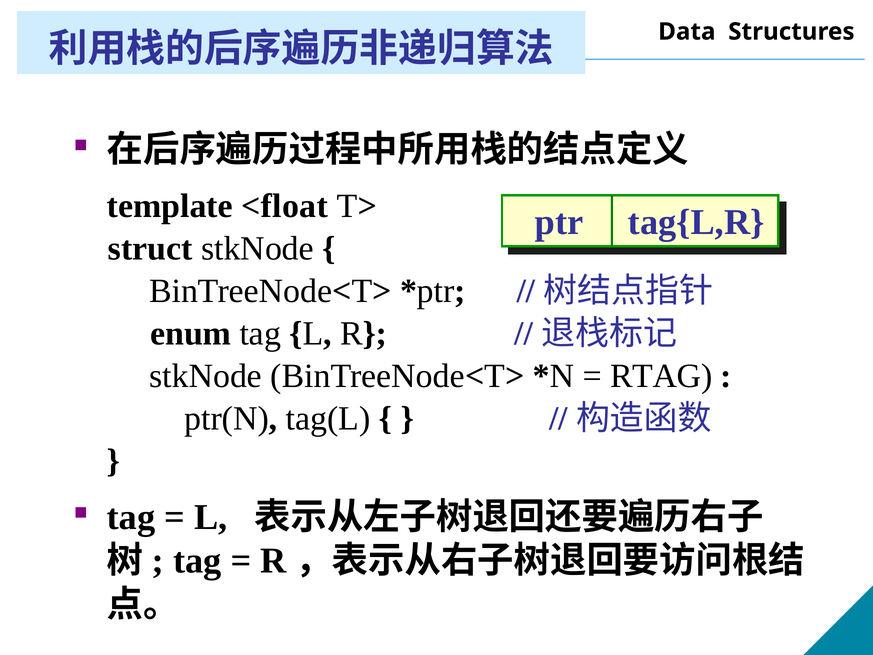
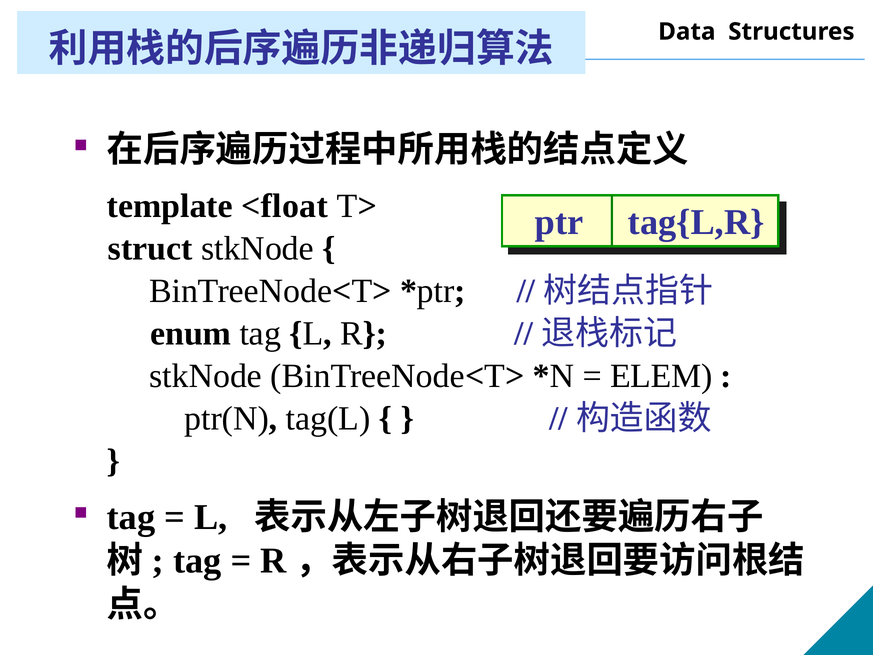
RTAG: RTAG -> ELEM (661, 376)
